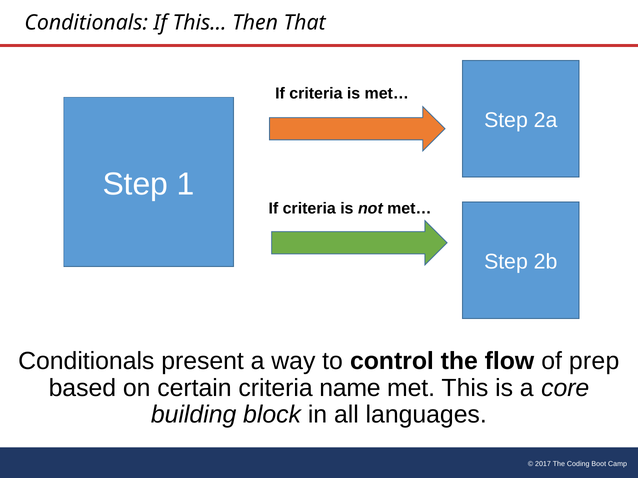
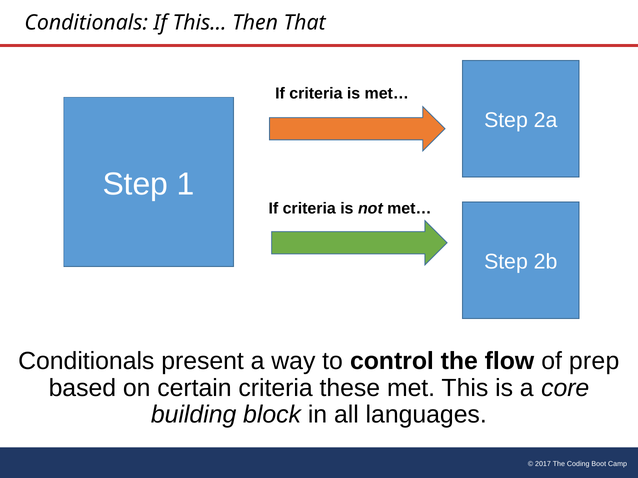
name: name -> these (350, 388)
